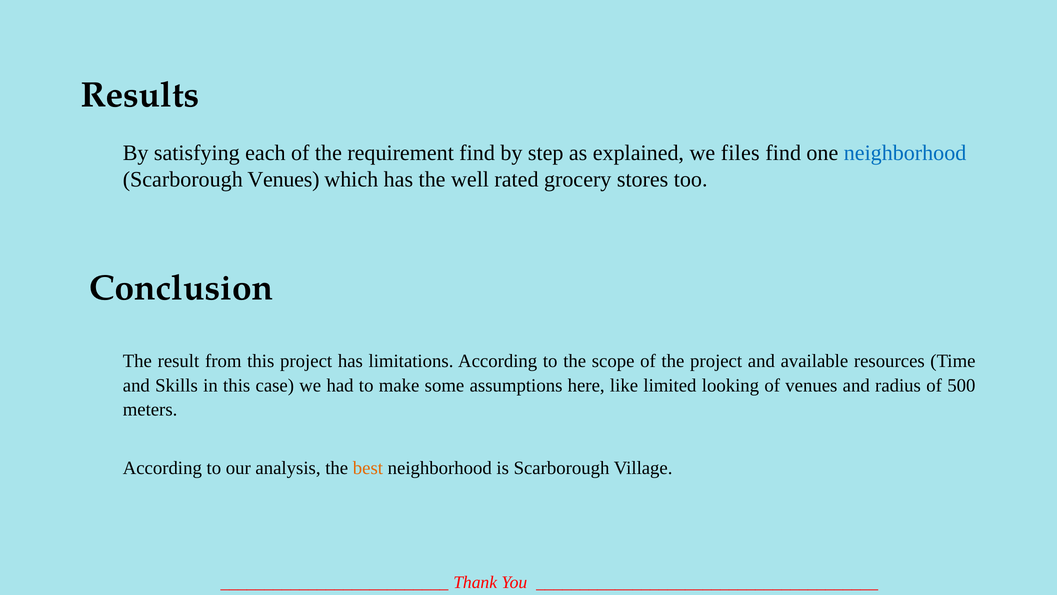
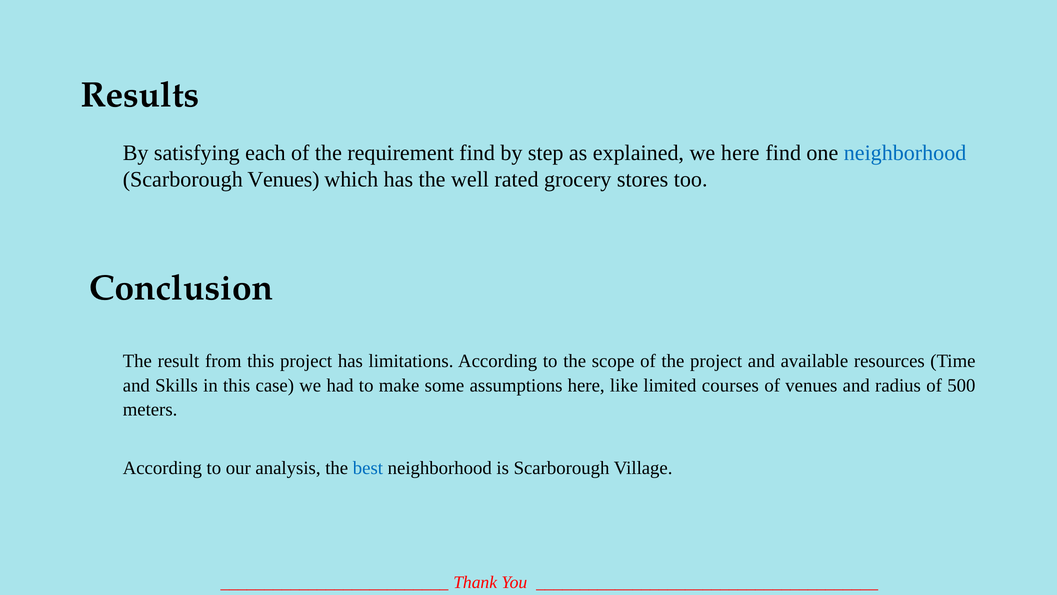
we files: files -> here (740, 153)
looking: looking -> courses (730, 385)
best colour: orange -> blue (368, 468)
